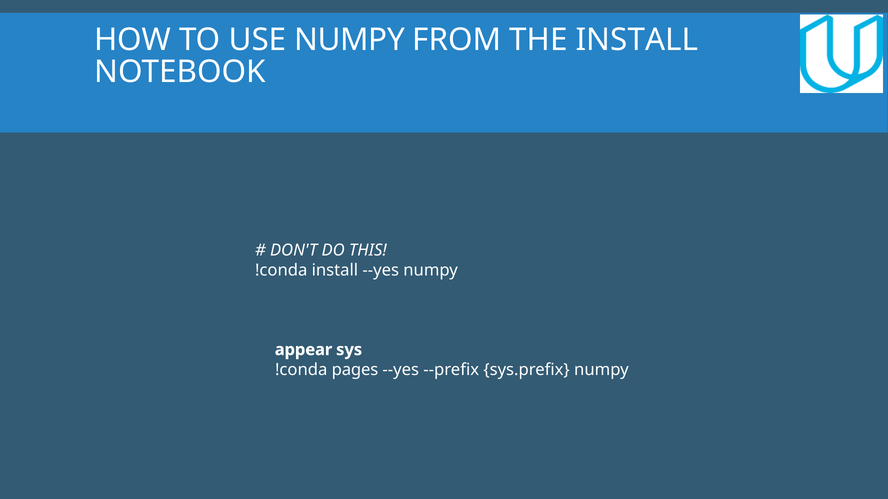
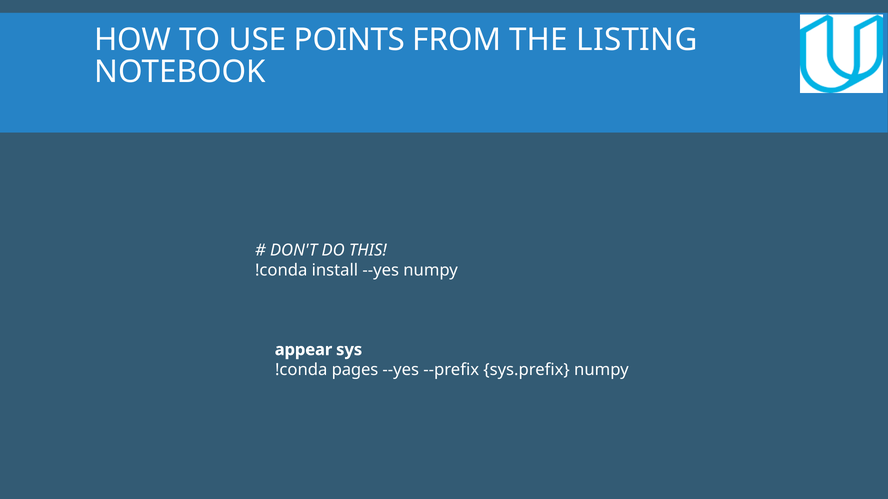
USE NUMPY: NUMPY -> POINTS (349, 40)
THE INSTALL: INSTALL -> LISTING (637, 40)
